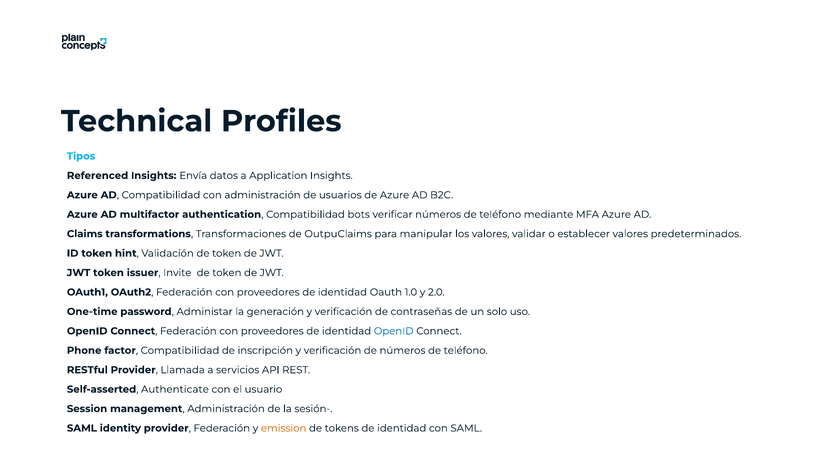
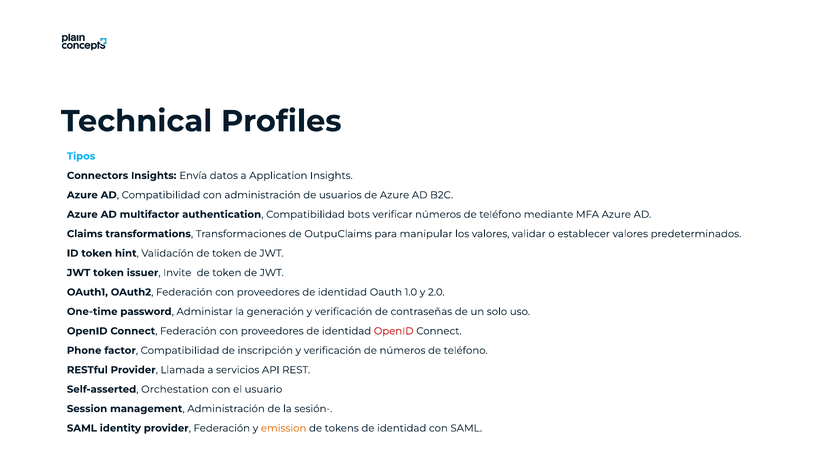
Referenced: Referenced -> Connectors (98, 176)
OpenID colour: blue -> red (394, 331)
Authenticate: Authenticate -> Orchestation (175, 390)
